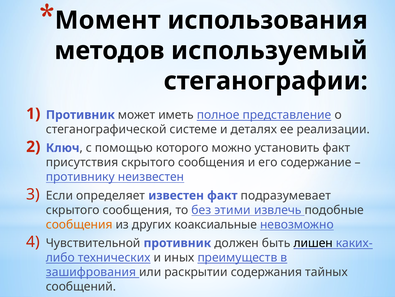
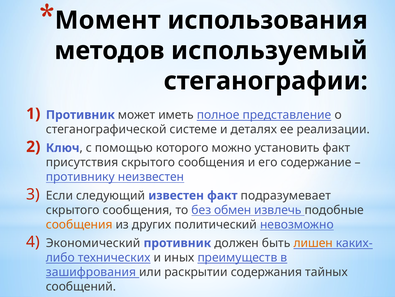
определяет: определяет -> следующий (111, 195)
этими: этими -> обмен (233, 210)
коаксиальные: коаксиальные -> политический (216, 224)
Чувствительной: Чувствительной -> Экономический (93, 243)
лишен colour: black -> orange (313, 243)
